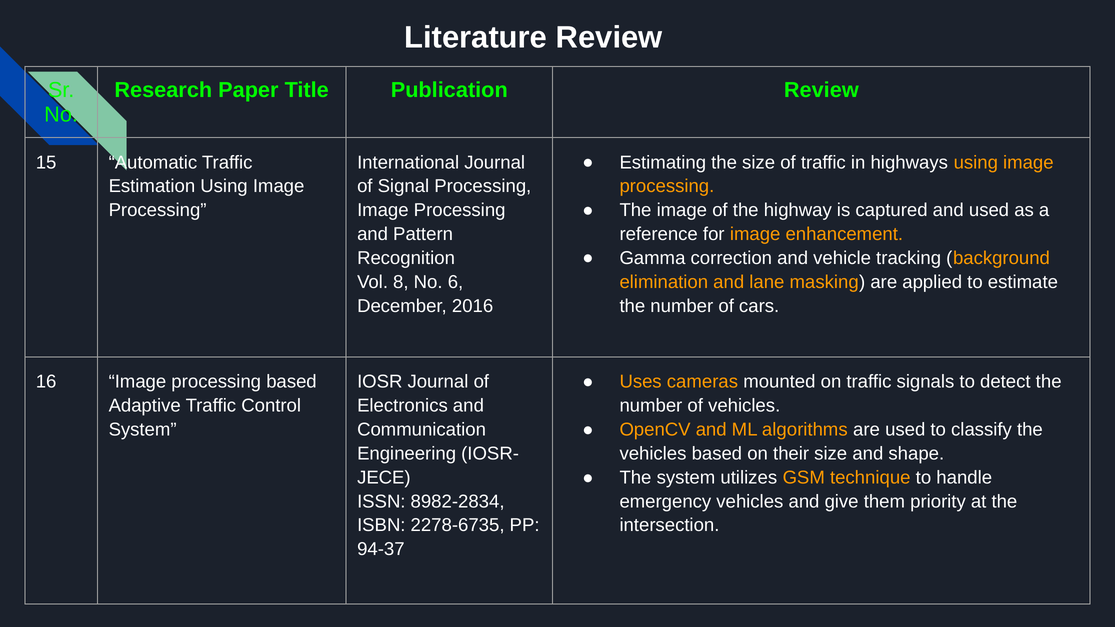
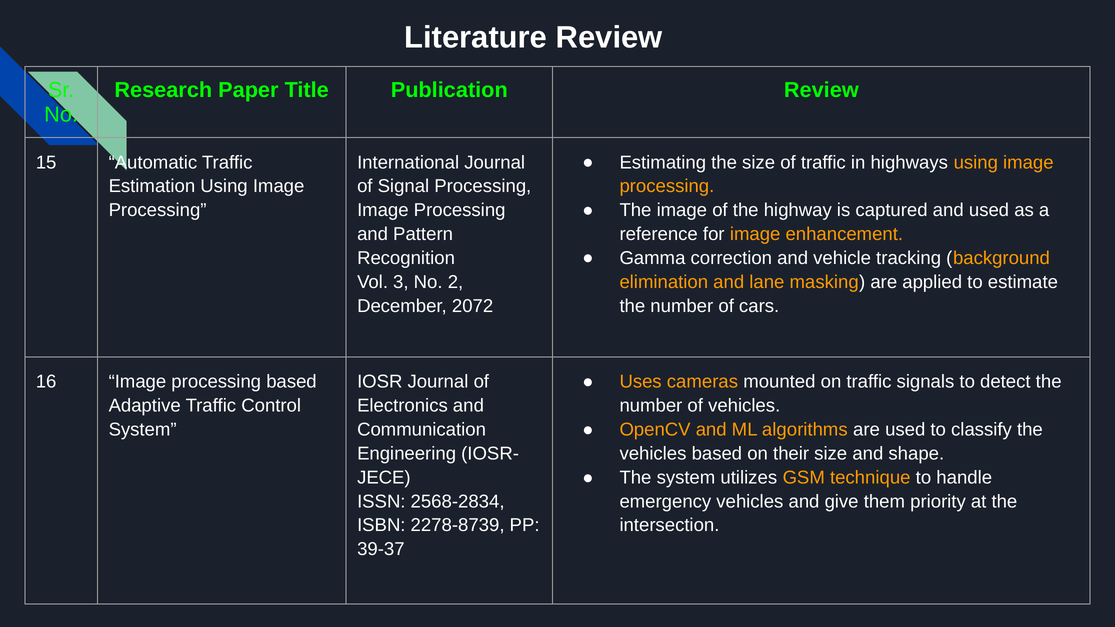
8: 8 -> 3 (401, 282)
6: 6 -> 2 (456, 282)
2016: 2016 -> 2072 (473, 306)
8982-2834: 8982-2834 -> 2568-2834 (458, 502)
2278-6735: 2278-6735 -> 2278-8739 (458, 526)
94-37: 94-37 -> 39-37 (381, 549)
